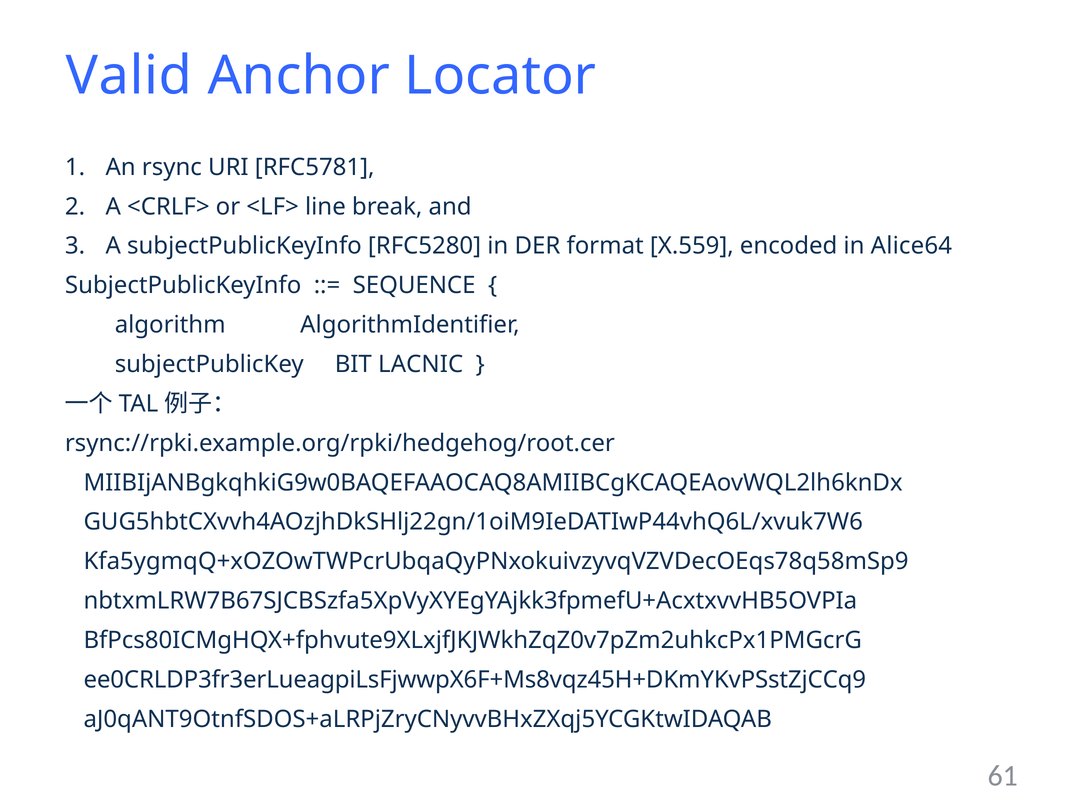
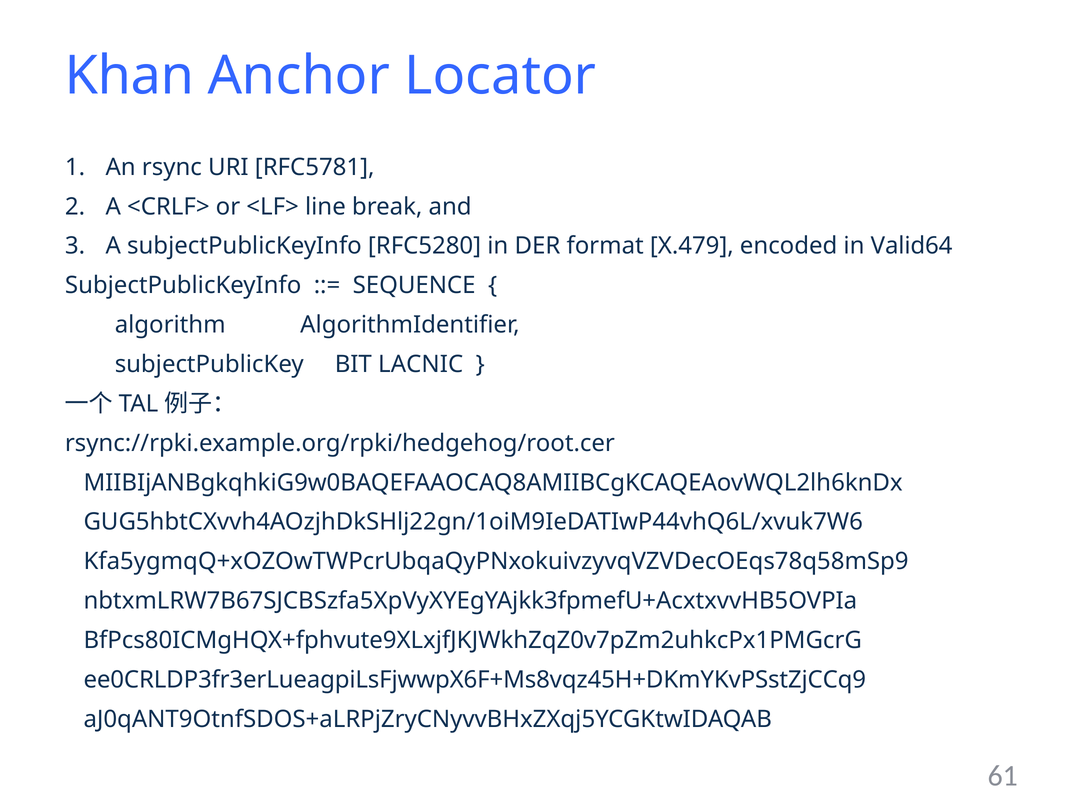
Valid: Valid -> Khan (129, 76)
X.559: X.559 -> X.479 (692, 246)
Alice64: Alice64 -> Valid64 (912, 246)
